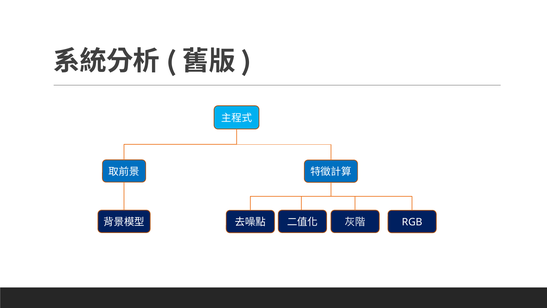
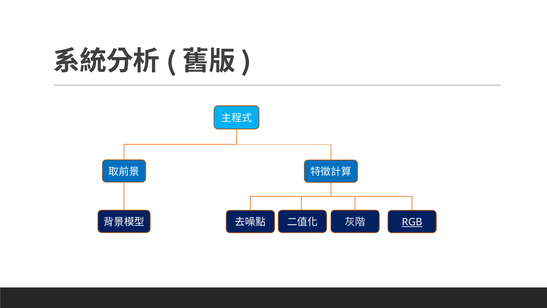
RGB underline: none -> present (412, 222)
